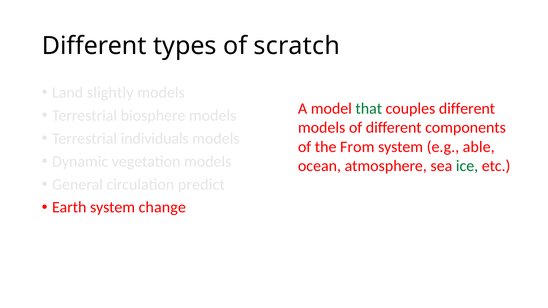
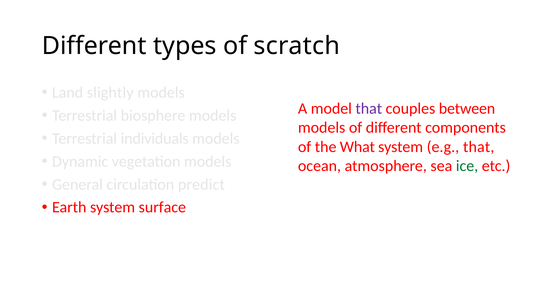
that colour: green -> purple (369, 109)
couples different: different -> between (467, 109)
From: From -> What (357, 147)
e.g able: able -> that (479, 147)
change: change -> surface (162, 208)
